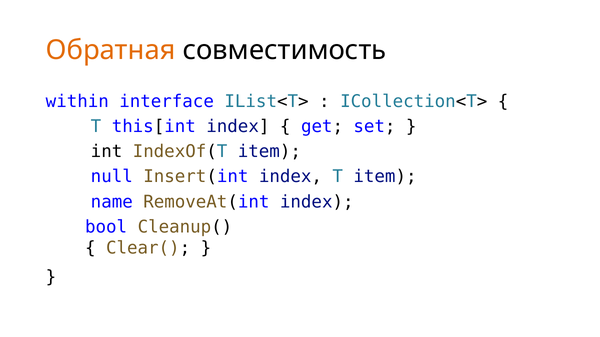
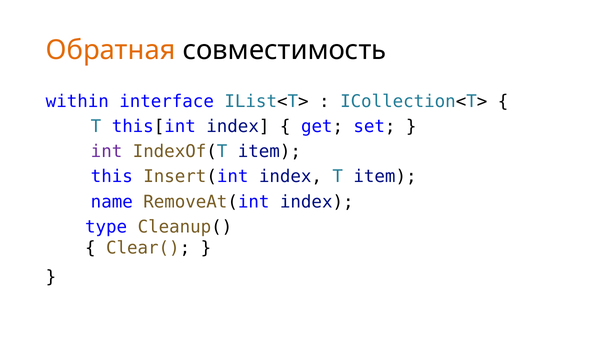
int colour: black -> purple (107, 152)
null: null -> this (112, 177)
bool: bool -> type (106, 227)
